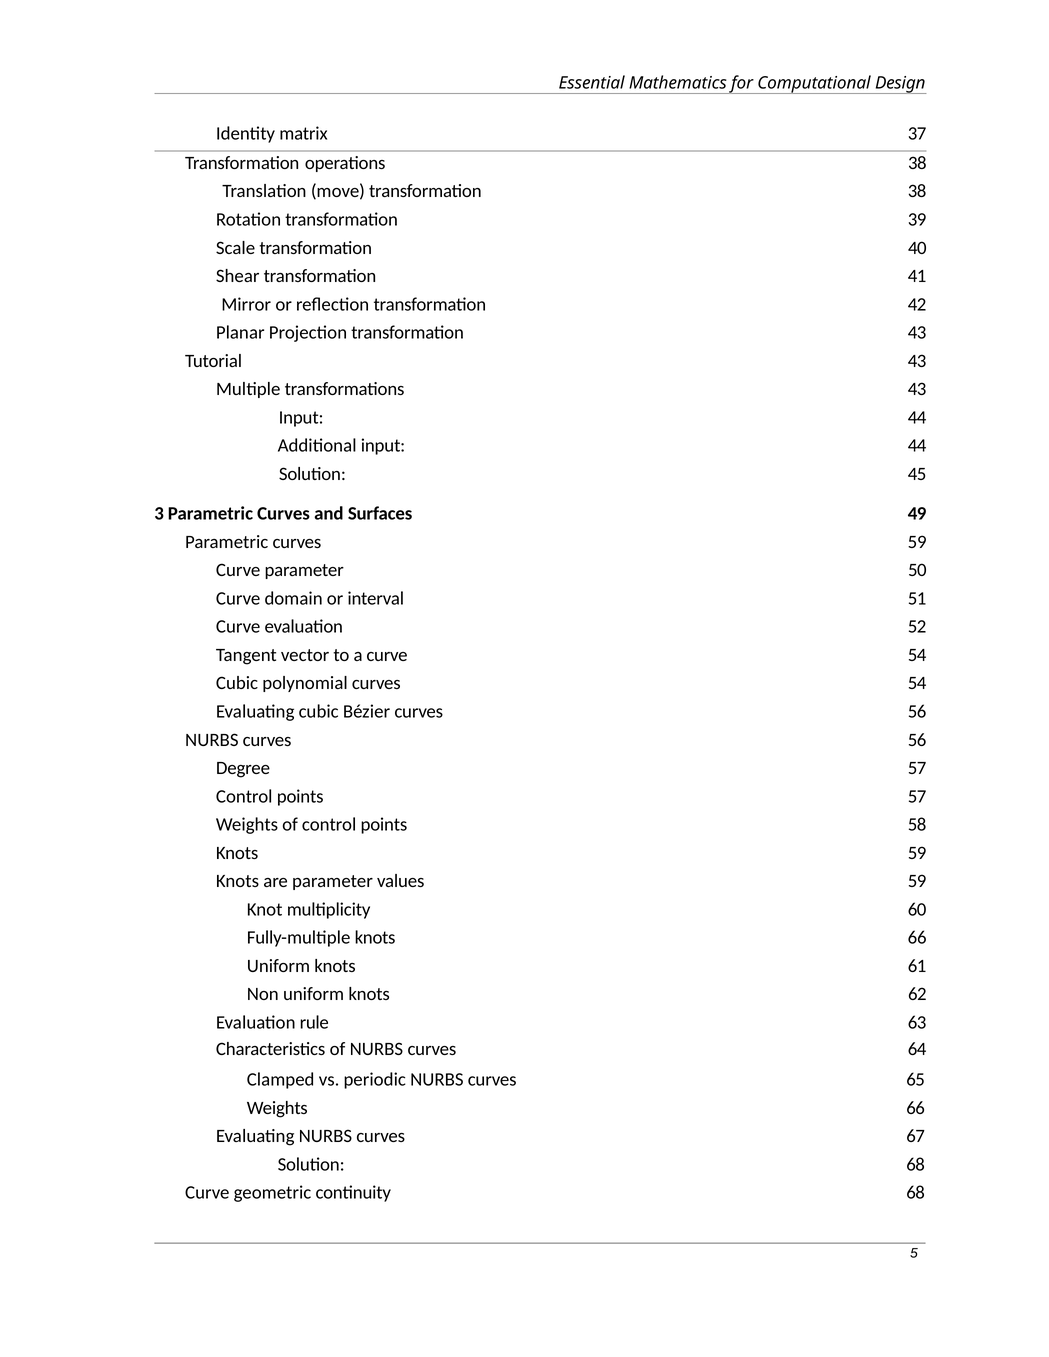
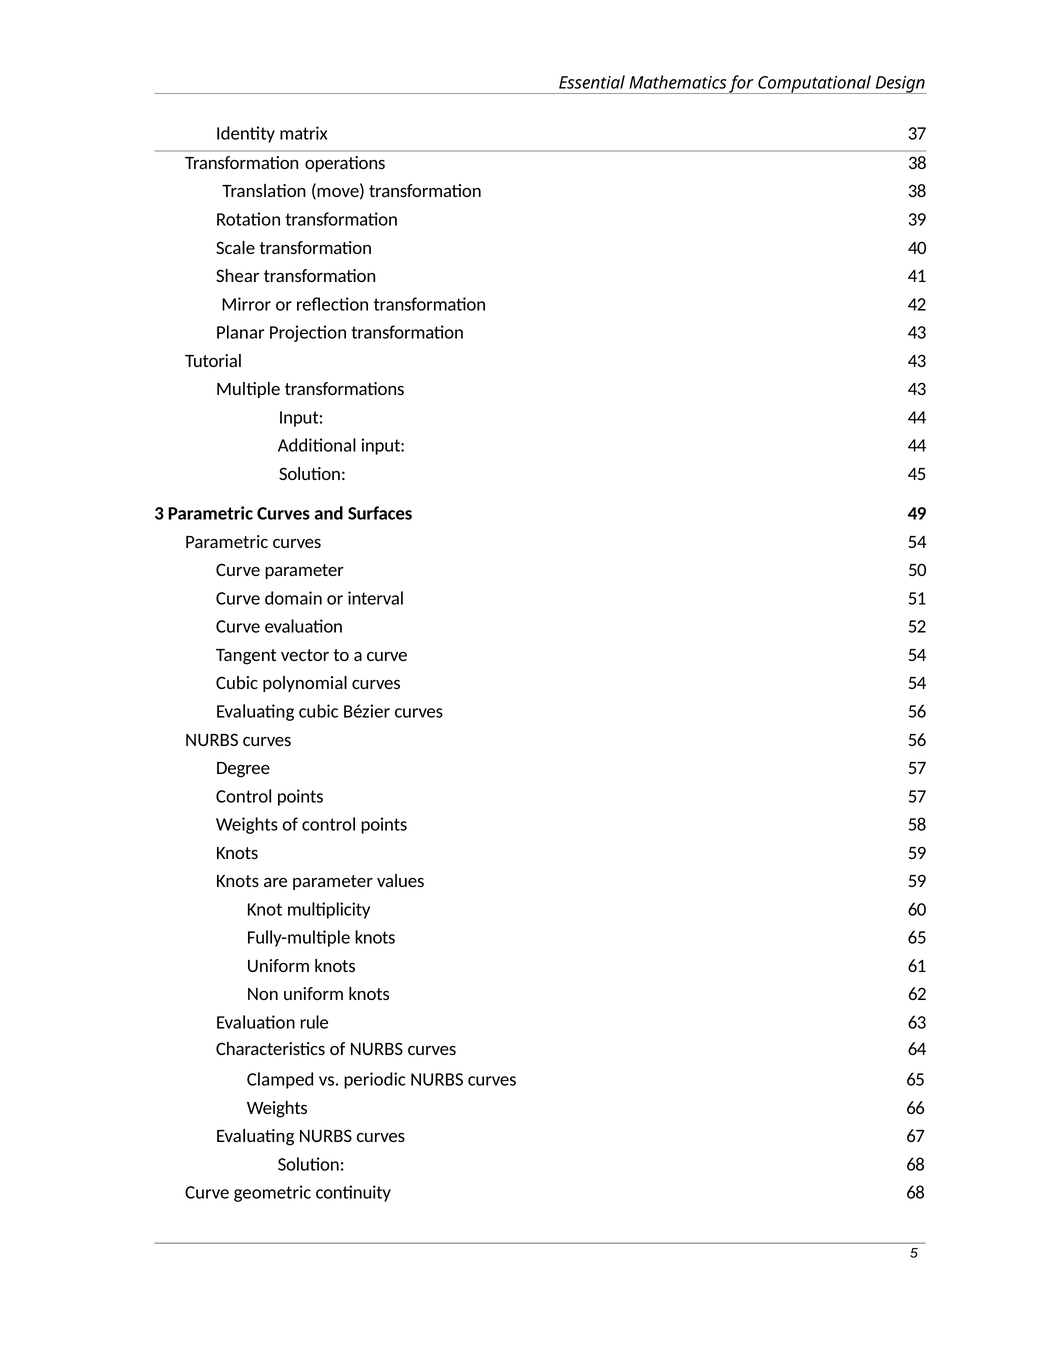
Parametric curves 59: 59 -> 54 (917, 542)
knots 66: 66 -> 65 (917, 938)
